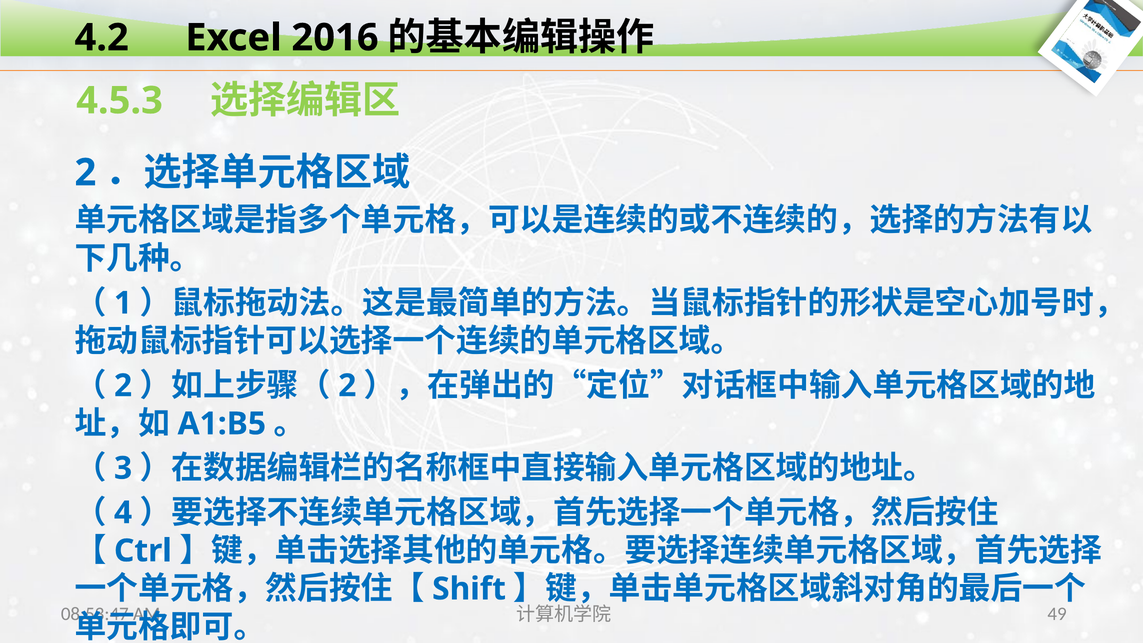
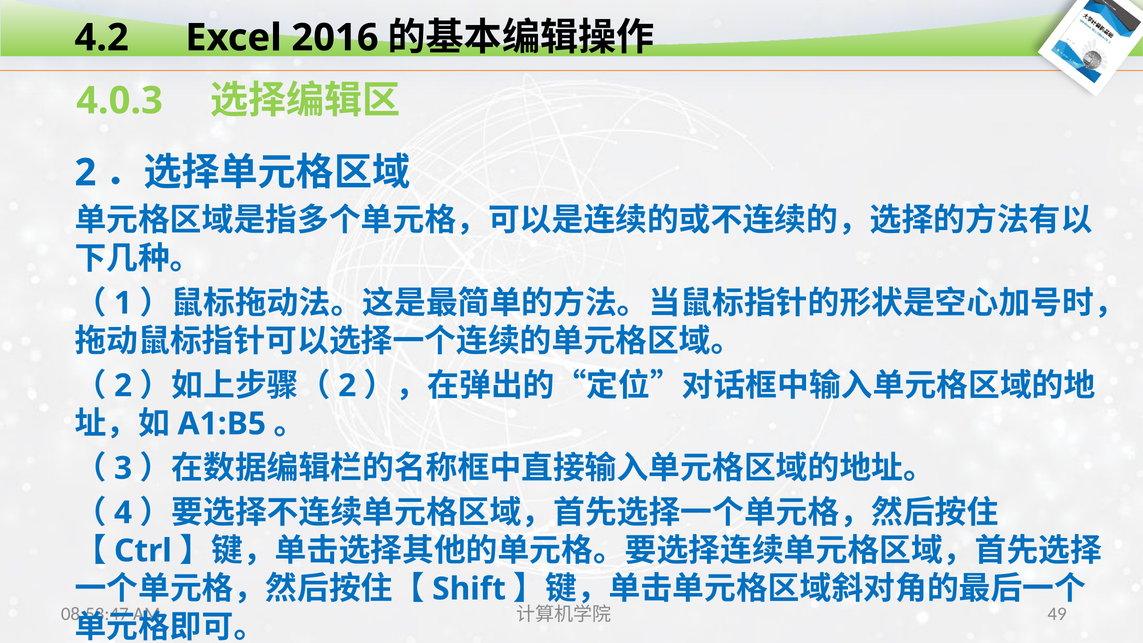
4.5.3: 4.5.3 -> 4.0.3 (120, 101)
